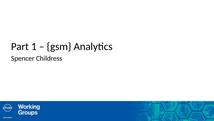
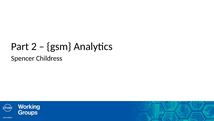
1: 1 -> 2 (34, 46)
